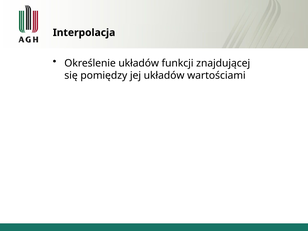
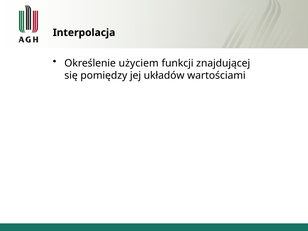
Określenie układów: układów -> użyciem (139, 63)
